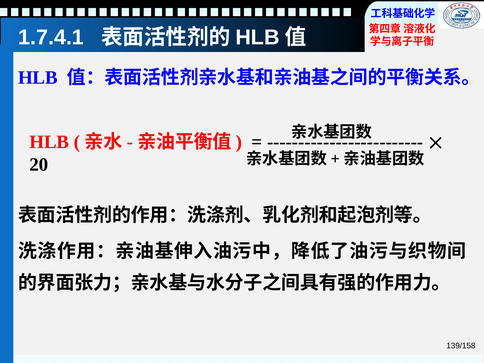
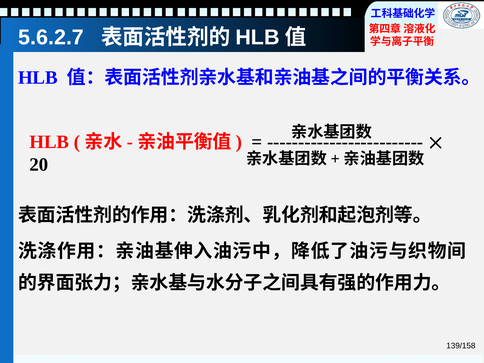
1.7.4.1: 1.7.4.1 -> 5.6.2.7 (51, 37)
